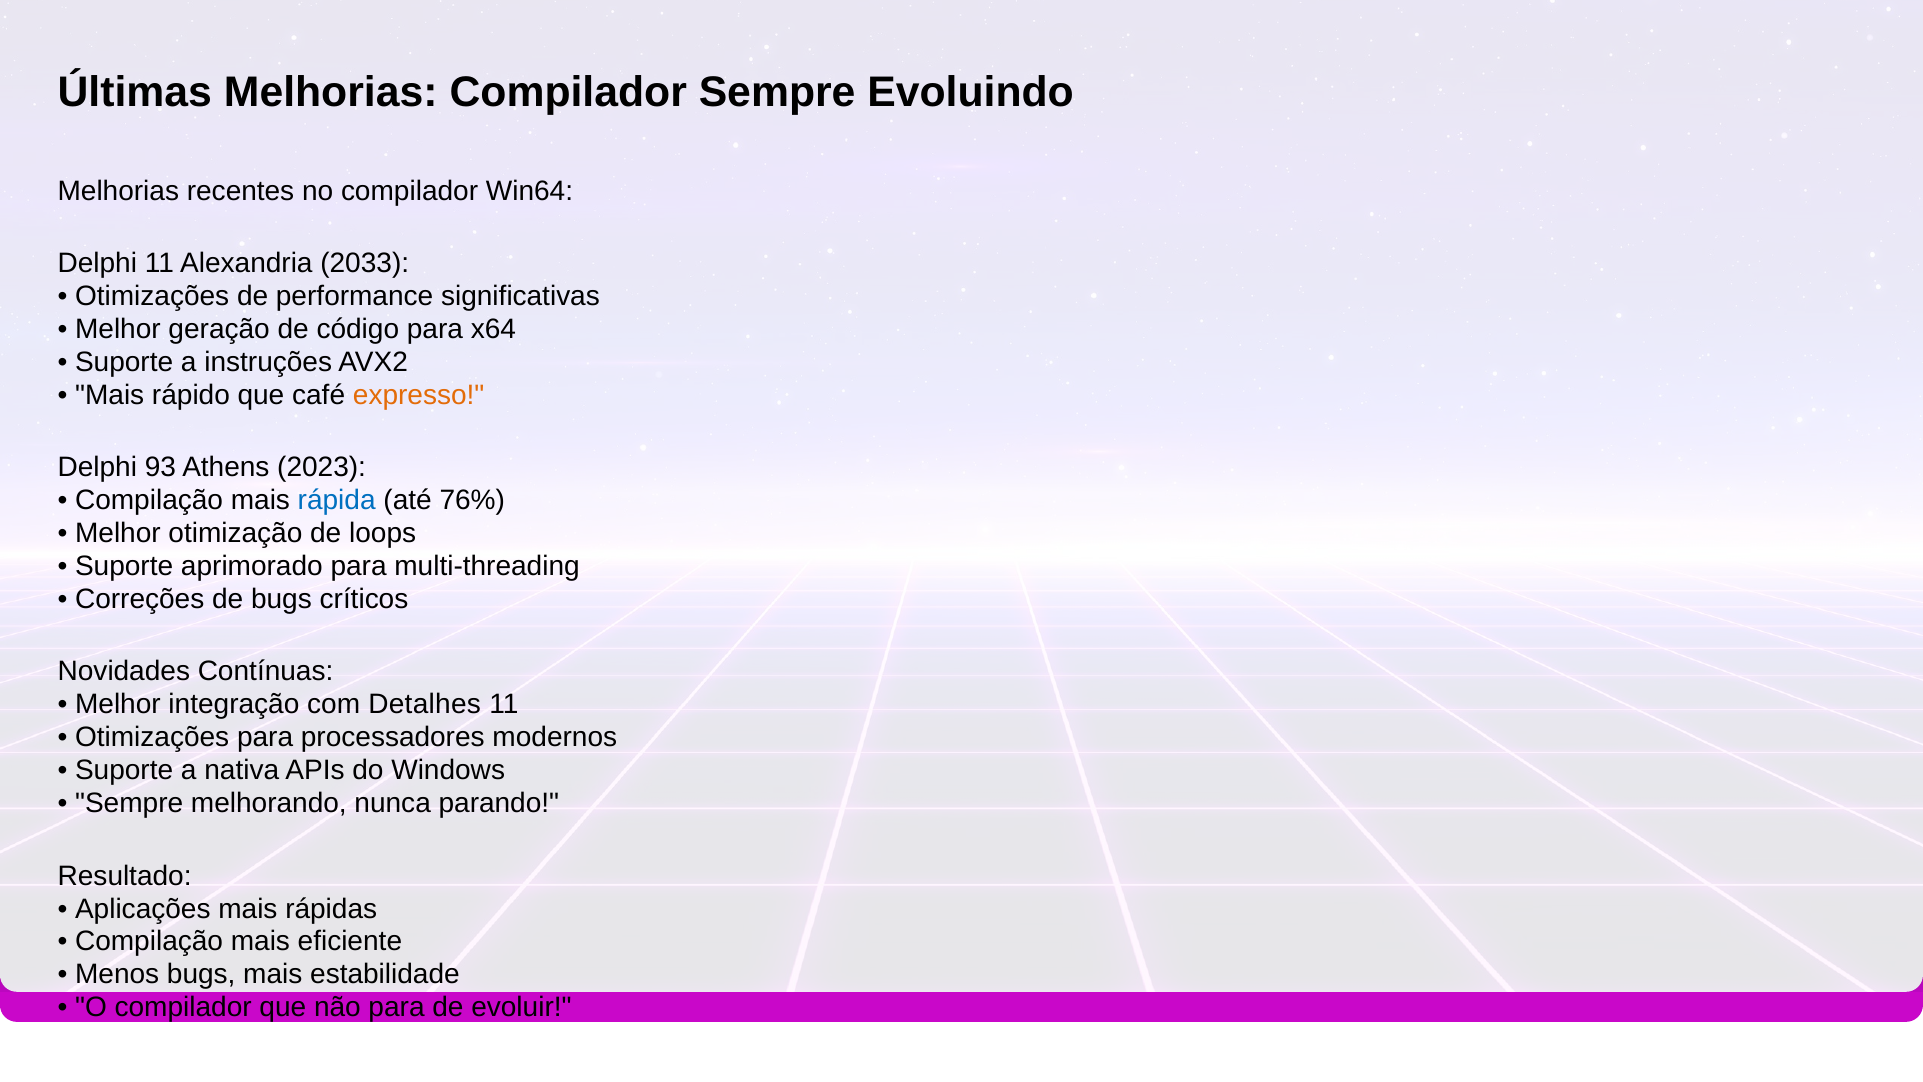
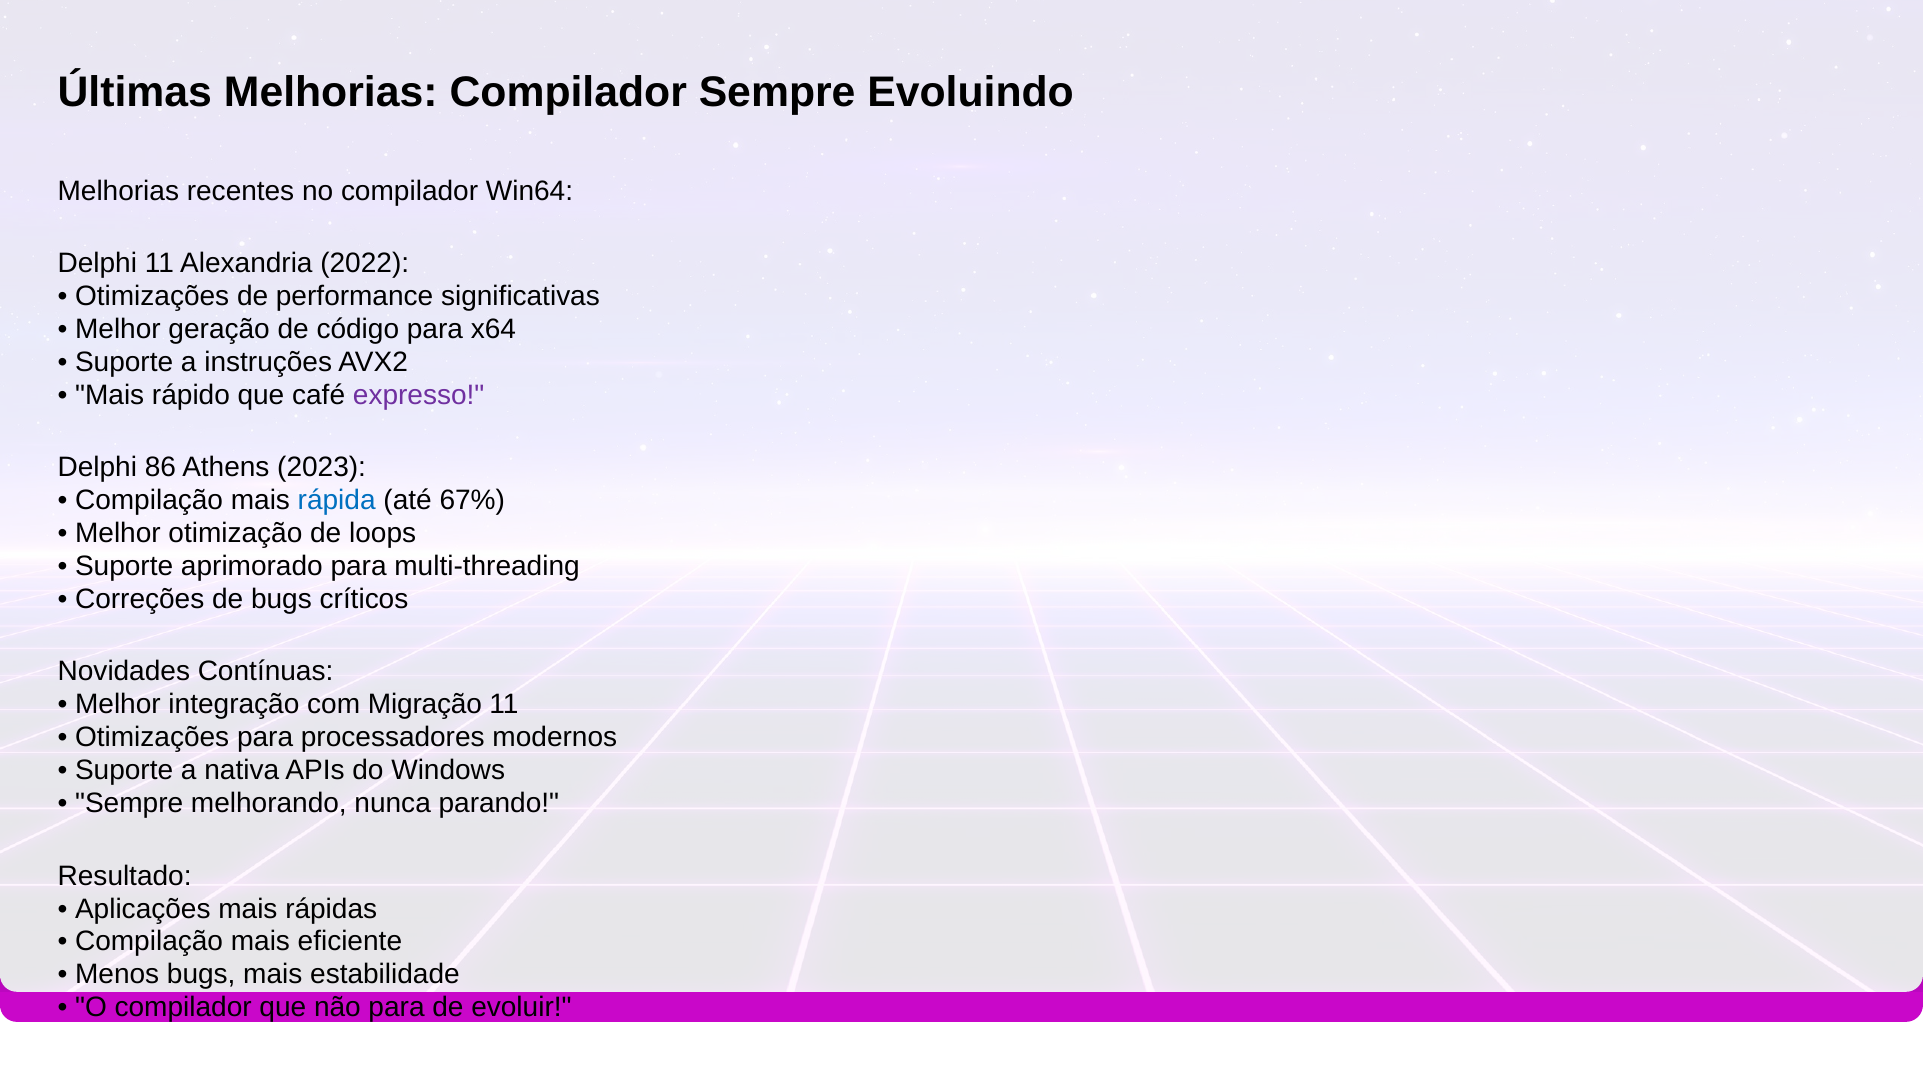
2033: 2033 -> 2022 (365, 263)
expresso colour: orange -> purple (419, 395)
93: 93 -> 86 (160, 467)
76%: 76% -> 67% (472, 500)
Detalhes: Detalhes -> Migração (425, 704)
